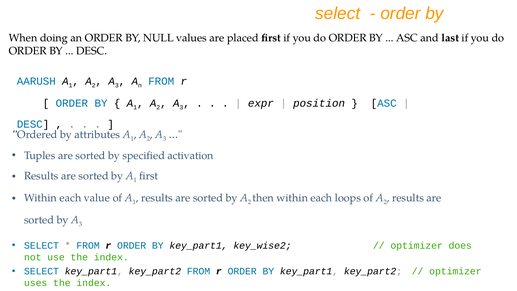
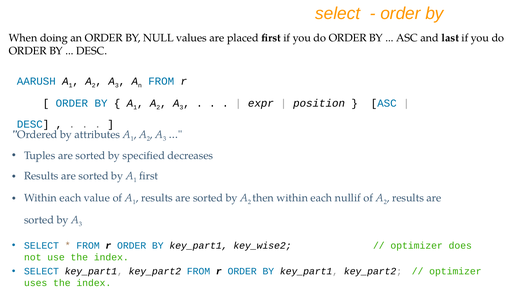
activation: activation -> decreases (190, 156)
loops: loops -> nullif (348, 198)
